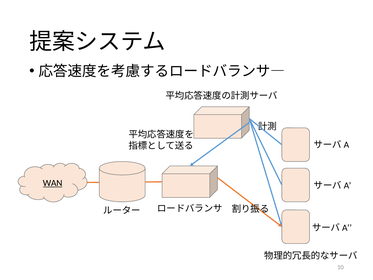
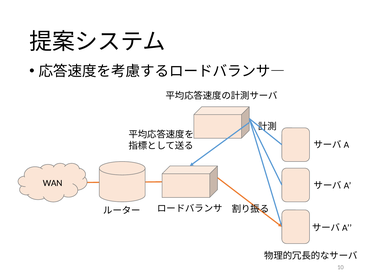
WAN underline: present -> none (53, 183)
